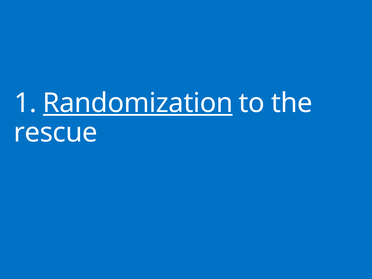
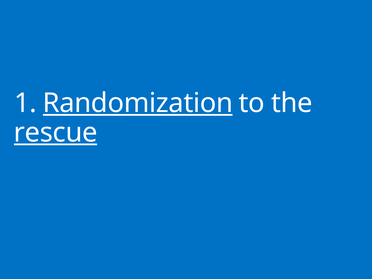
rescue underline: none -> present (56, 133)
